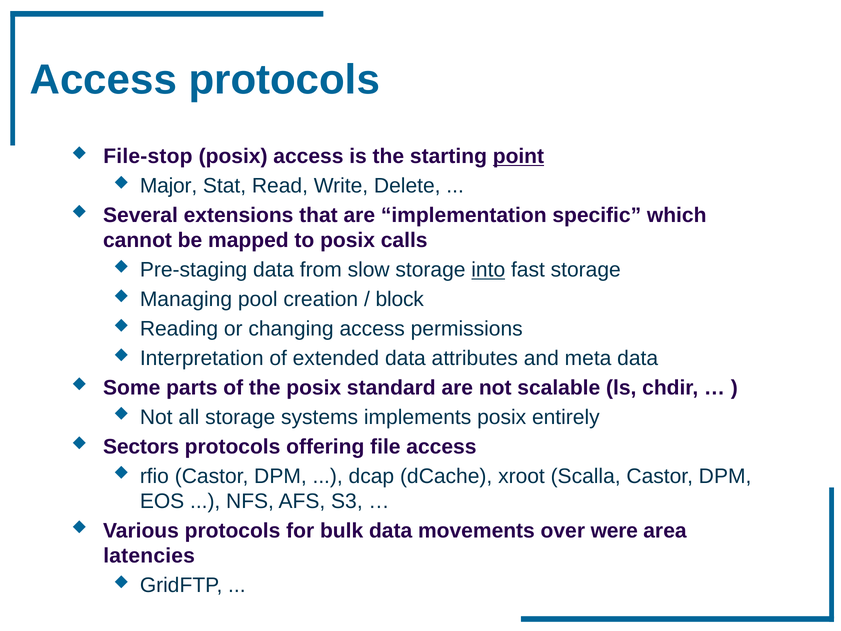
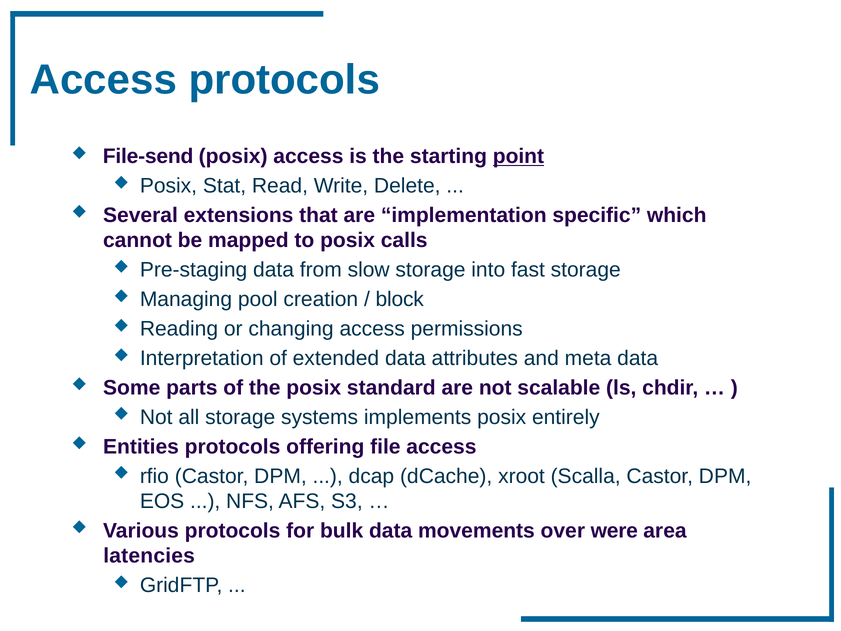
File-stop: File-stop -> File-send (148, 156)
Major: Major -> Posix (168, 186)
into underline: present -> none (488, 270)
Sectors: Sectors -> Entities (141, 446)
